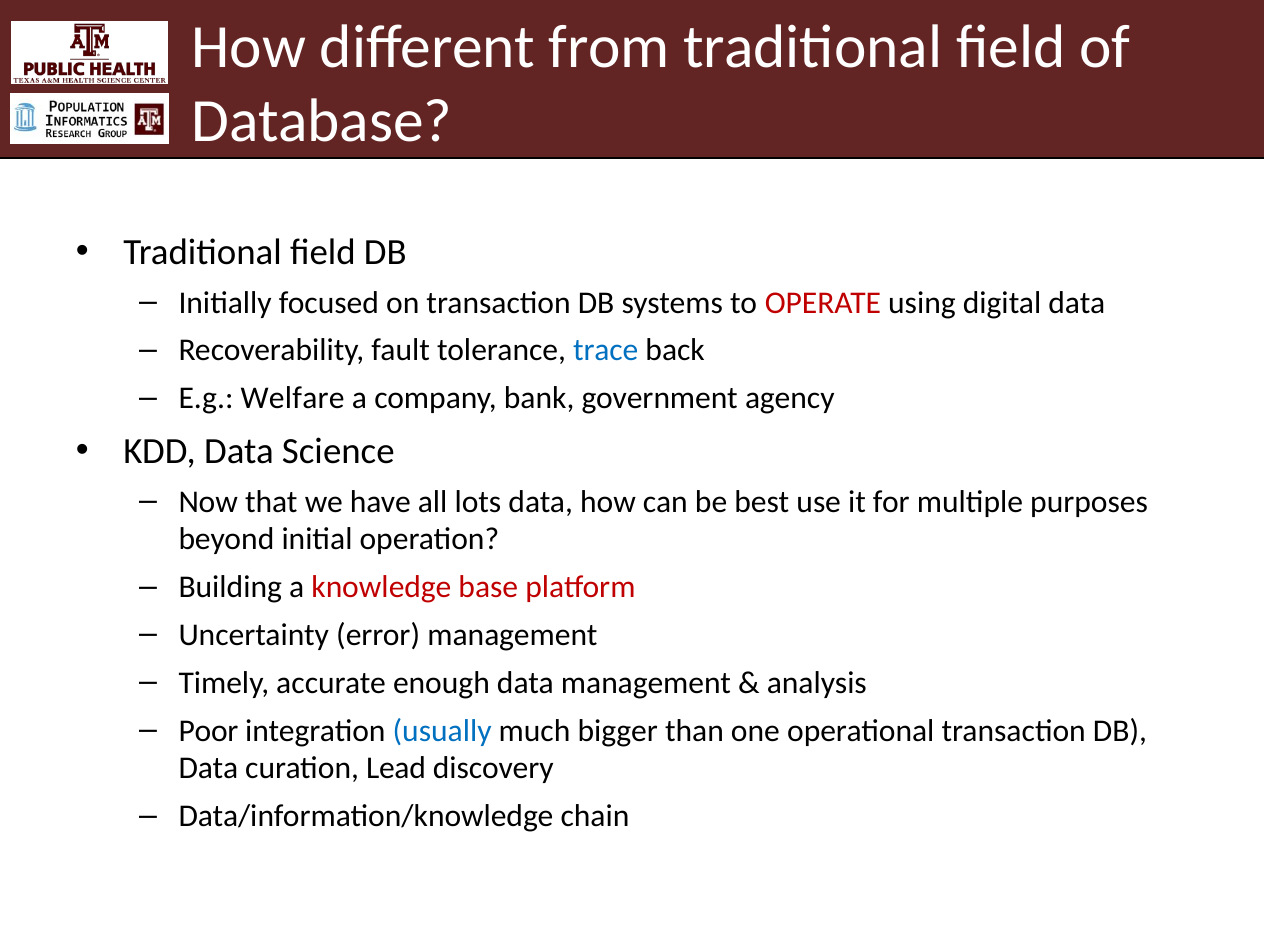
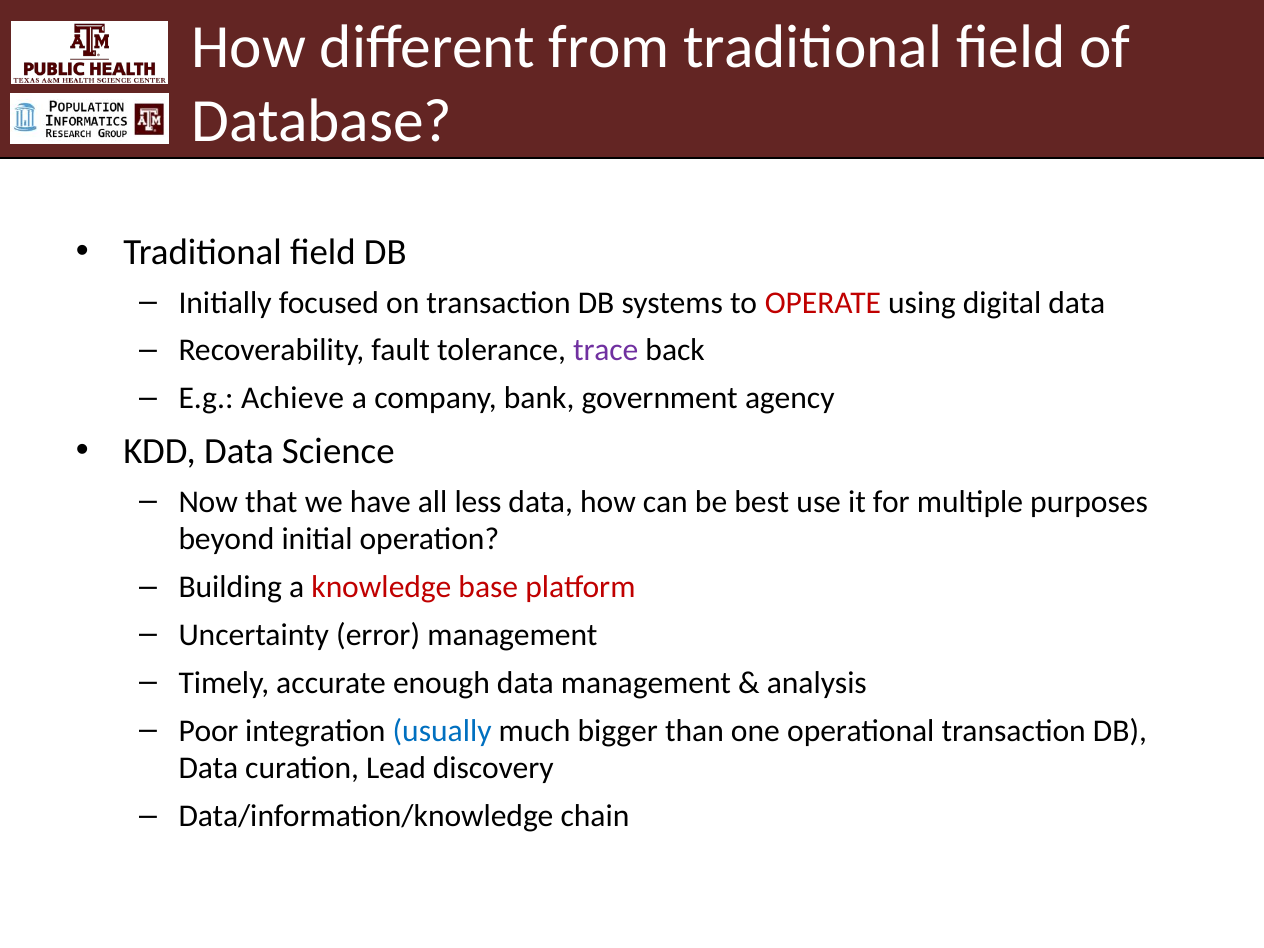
trace colour: blue -> purple (606, 351)
Welfare: Welfare -> Achieve (293, 398)
lots: lots -> less (478, 502)
